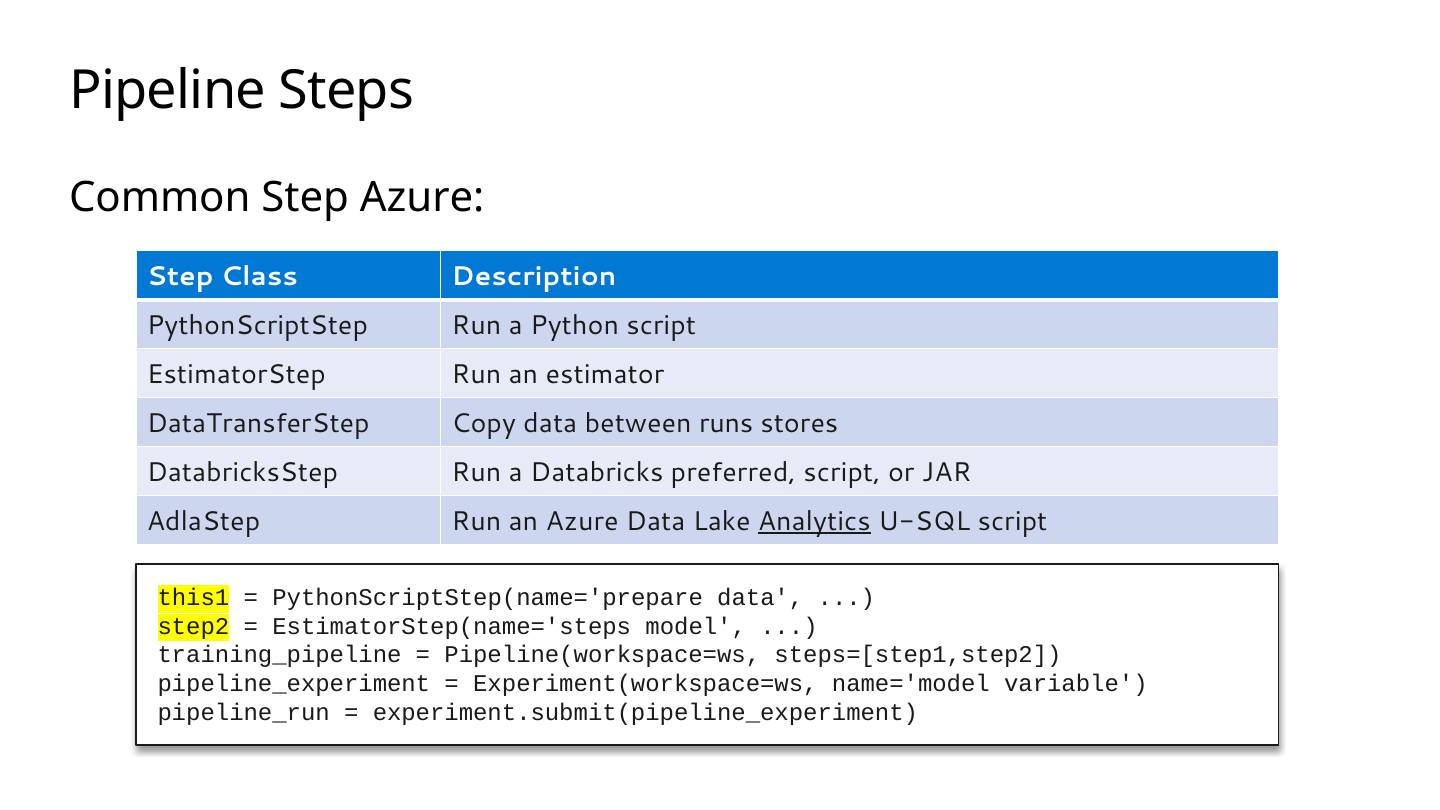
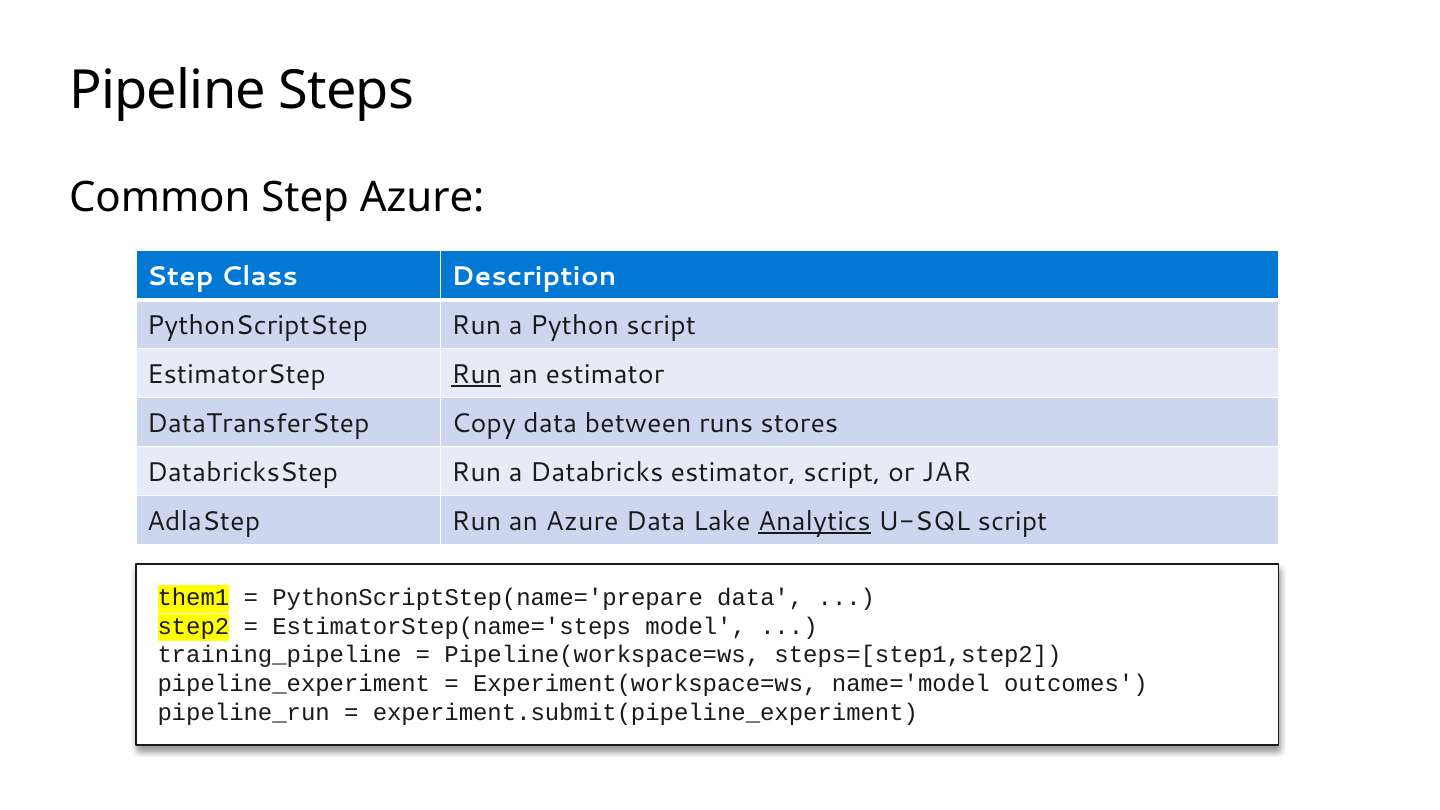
Run underline: none -> present (476, 375)
Databricks preferred: preferred -> estimator (733, 472)
this1: this1 -> them1 (193, 597)
variable: variable -> outcomes (1076, 684)
